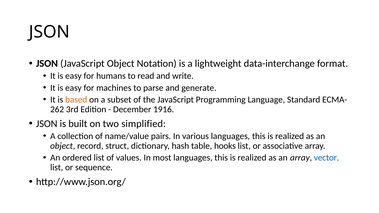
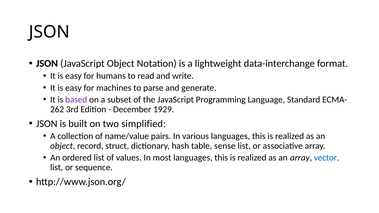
based colour: orange -> purple (76, 100)
1916: 1916 -> 1929 (164, 109)
hooks: hooks -> sense (225, 146)
